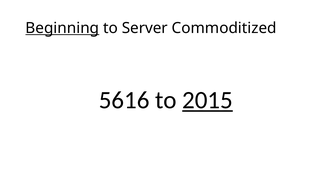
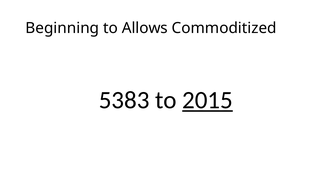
Beginning underline: present -> none (62, 28)
Server: Server -> Allows (145, 28)
5616: 5616 -> 5383 (124, 100)
